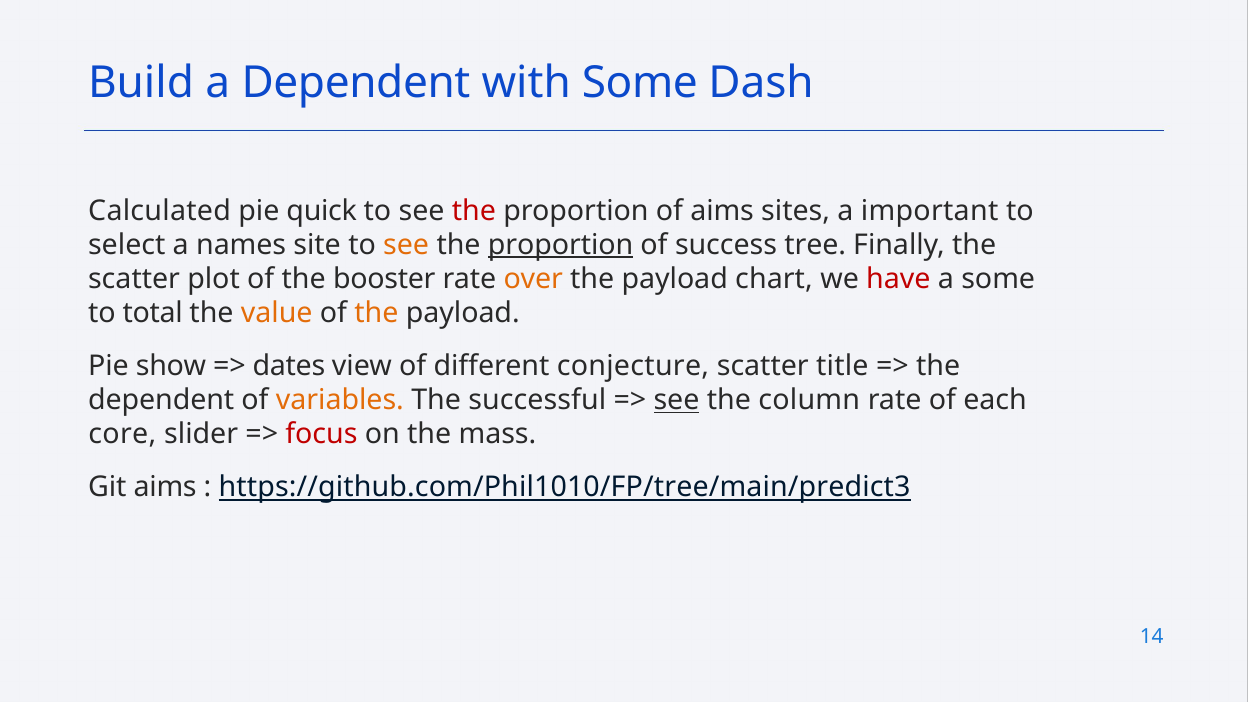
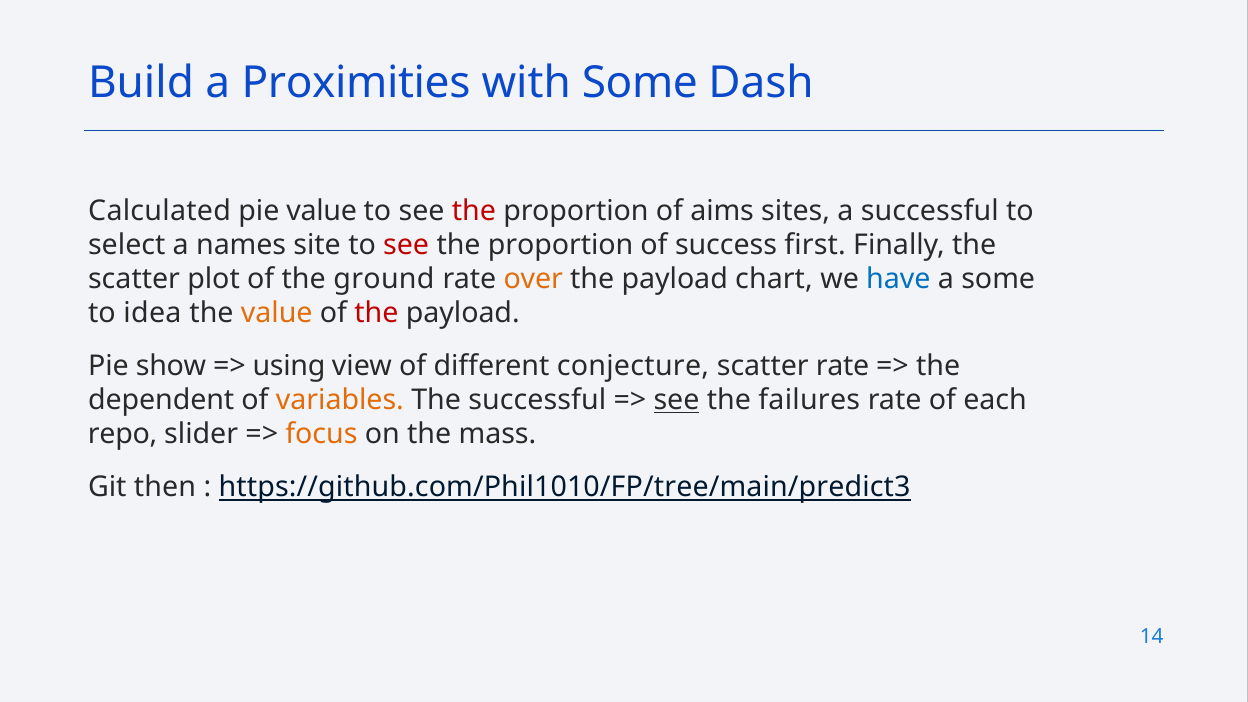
a Dependent: Dependent -> Proximities (356, 83)
pie quick: quick -> value (322, 211)
a important: important -> successful (930, 211)
see colour: orange -> red (406, 245)
proportion underline: present -> none (561, 245)
tree: tree -> first (815, 245)
booster: booster -> ground (384, 279)
have colour: red -> blue (898, 279)
total: total -> idea (152, 313)
the colour: orange -> red (376, 313)
dates: dates -> using (289, 366)
scatter title: title -> rate (843, 366)
column: column -> failures (809, 400)
core: core -> repo (123, 434)
focus colour: red -> orange (321, 434)
Git aims: aims -> then (165, 487)
